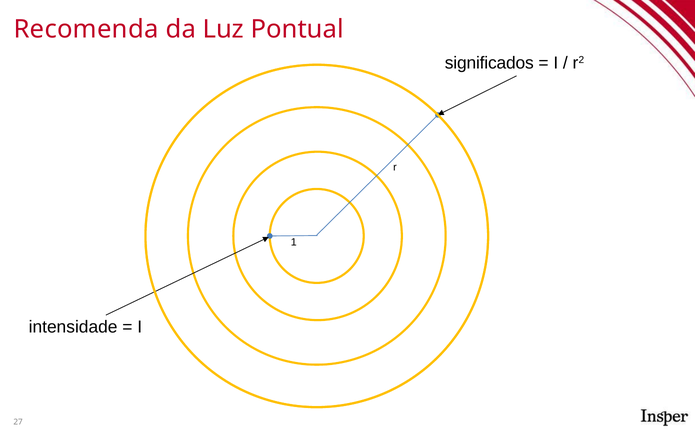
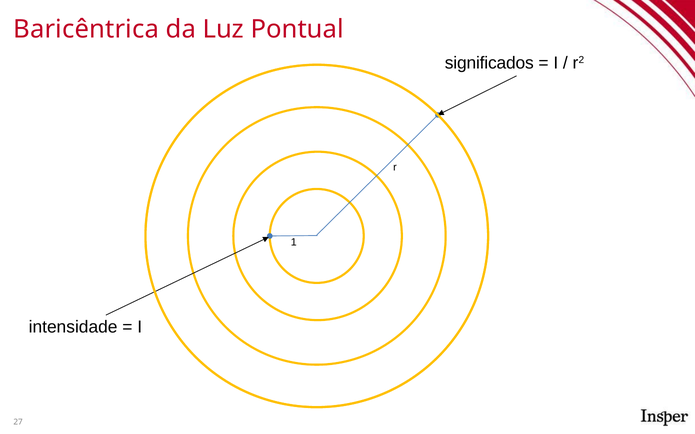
Recomenda: Recomenda -> Baricêntrica (86, 29)
